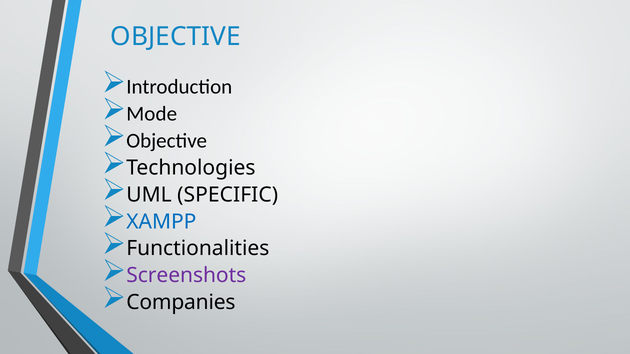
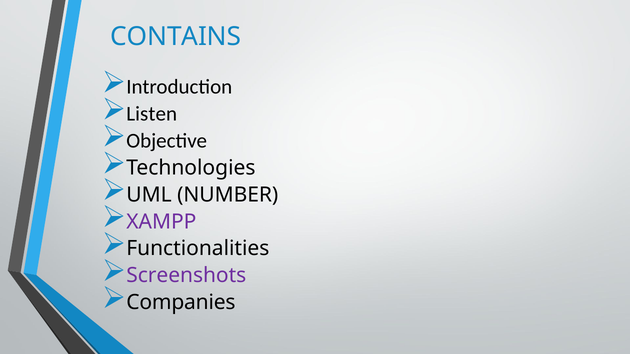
OBJECTIVE: OBJECTIVE -> CONTAINS (176, 37)
Mode: Mode -> Listen (152, 114)
SPECIFIC: SPECIFIC -> NUMBER (228, 195)
XAMPP colour: blue -> purple (161, 222)
